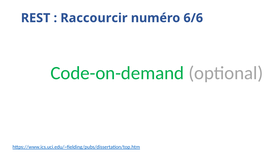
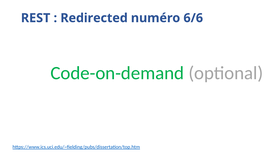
Raccourcir: Raccourcir -> Redirected (94, 18)
